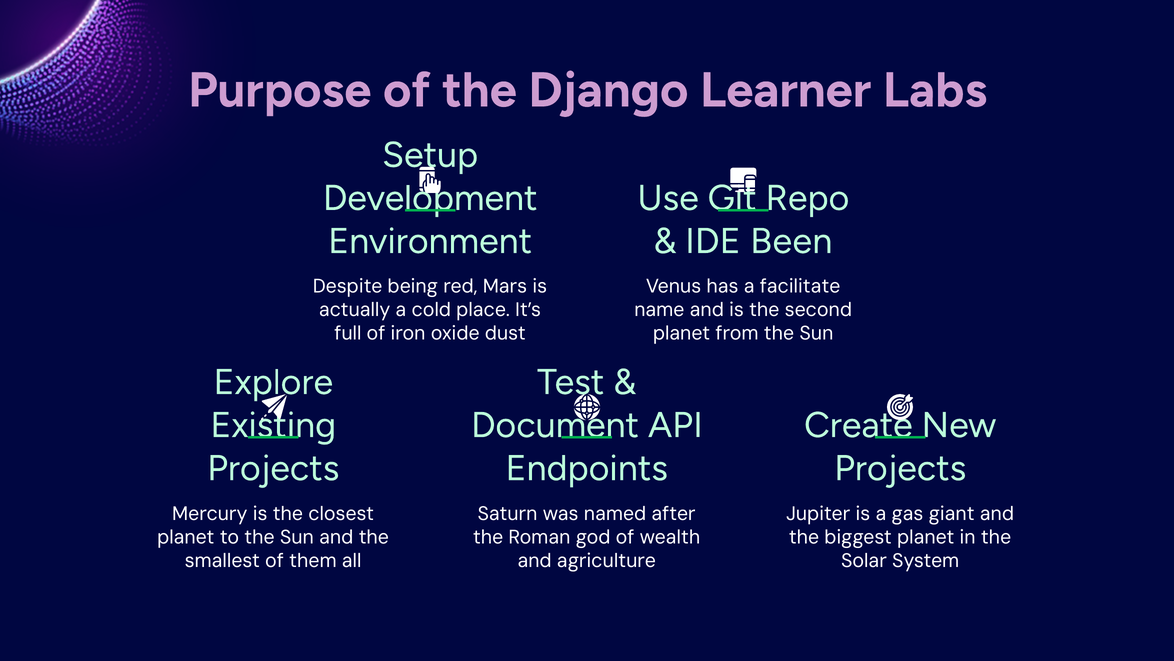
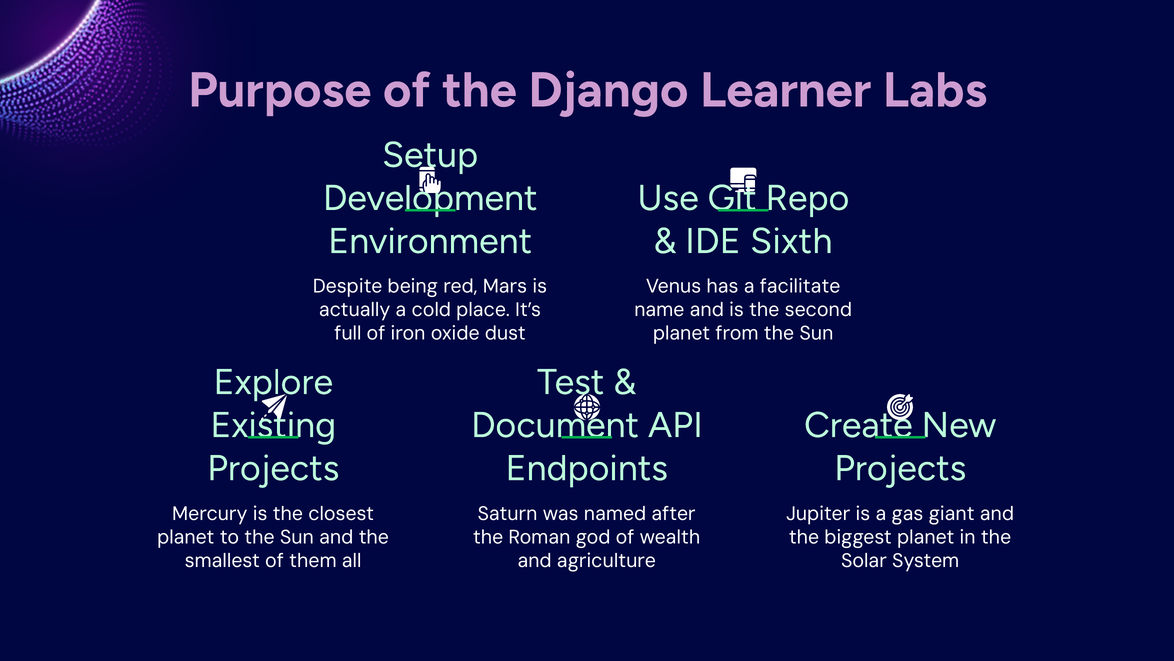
Been: Been -> Sixth (791, 241)
